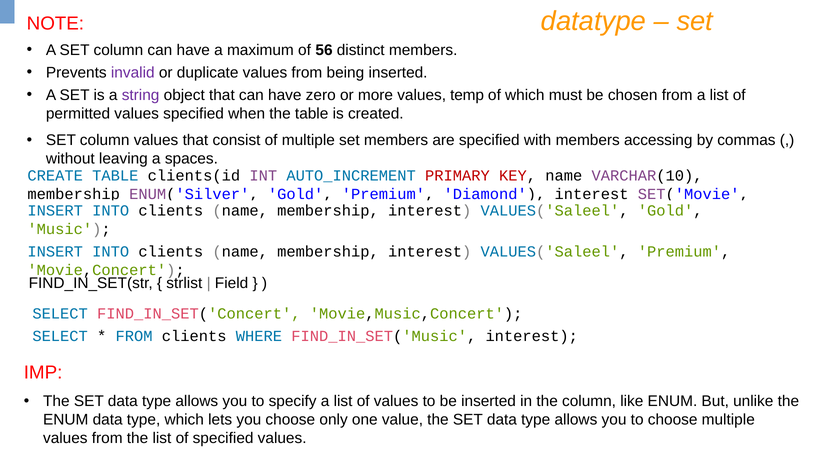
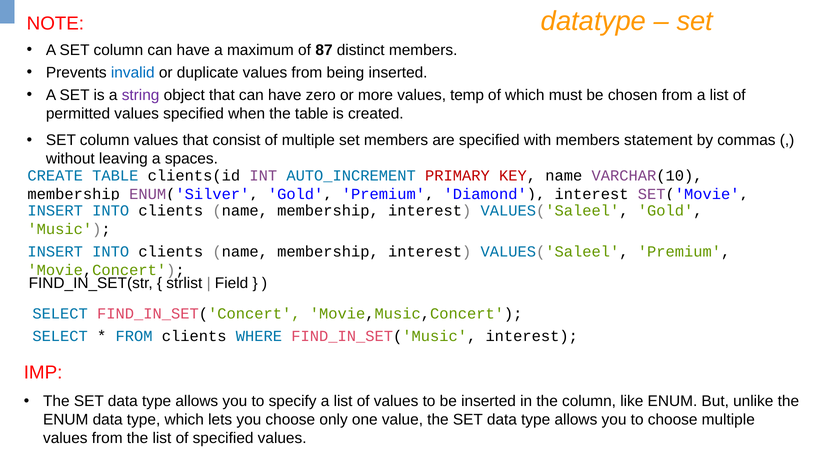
56: 56 -> 87 (324, 50)
invalid colour: purple -> blue (133, 73)
accessing: accessing -> statement (658, 140)
